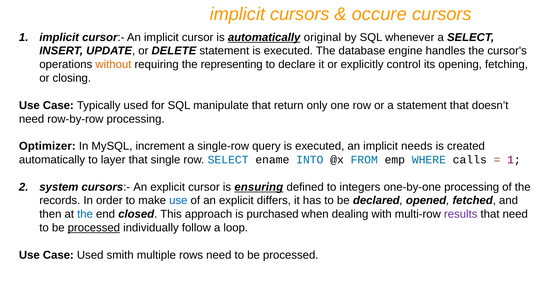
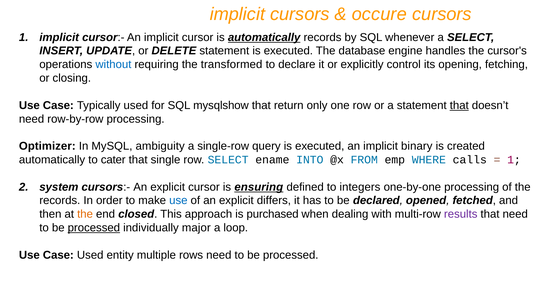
automatically original: original -> records (323, 37)
without colour: orange -> blue (113, 65)
representing: representing -> transformed (232, 65)
manipulate: manipulate -> mysqlshow (221, 105)
that underline: none -> present (459, 105)
increment: increment -> ambiguity (160, 146)
needs: needs -> binary (417, 146)
layer: layer -> cater (113, 160)
the colour: blue -> orange (85, 214)
follow: follow -> major (196, 228)
smith: smith -> entity (120, 255)
